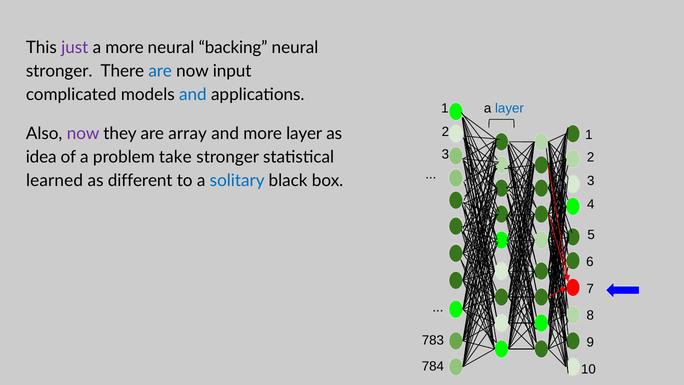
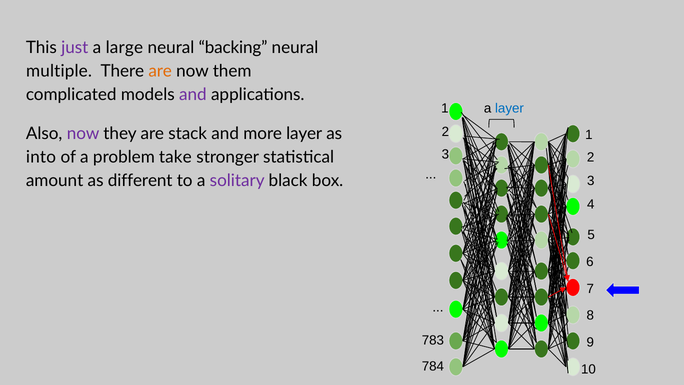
a more: more -> large (124, 47)
stronger: stronger -> multiple (59, 71)
are colour: blue -> orange (160, 71)
input: input -> them (232, 71)
and colour: blue -> purple (193, 95)
array: array -> stack (188, 133)
idea: idea -> into (41, 157)
learned: learned -> amount (55, 181)
solitary colour: blue -> purple (237, 181)
